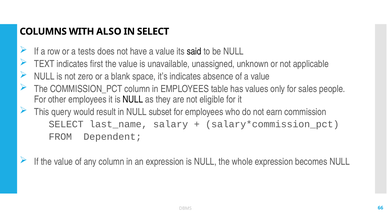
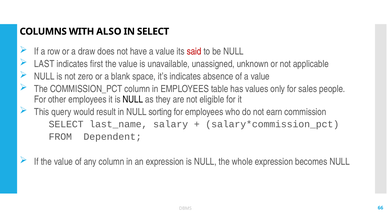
tests: tests -> draw (87, 51)
said colour: black -> red (194, 51)
TEXT: TEXT -> LAST (44, 64)
subset: subset -> sorting (160, 112)
